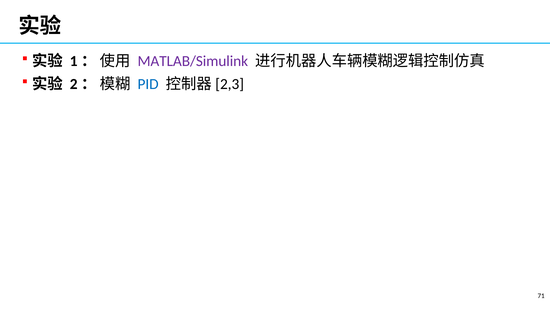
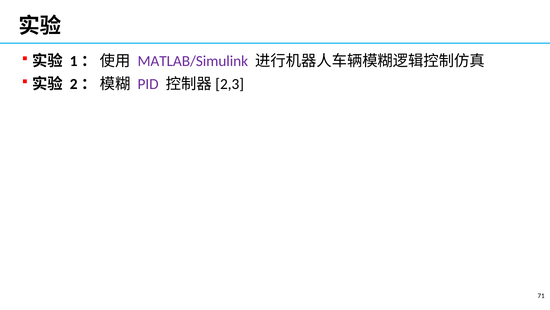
PID colour: blue -> purple (148, 84)
